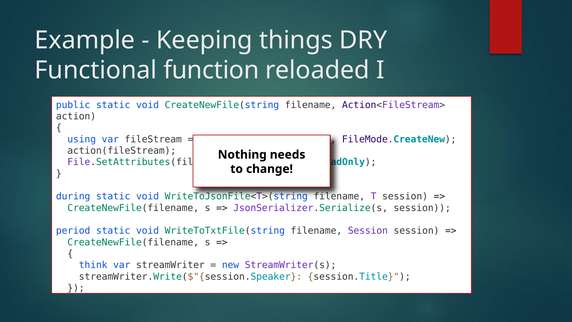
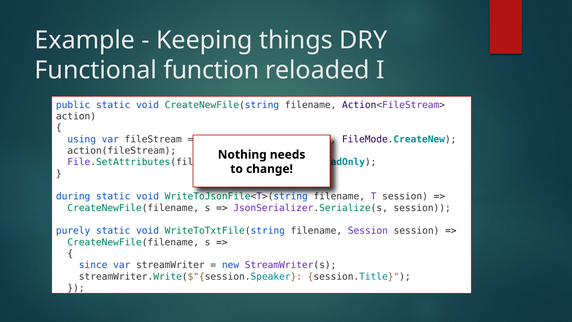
period: period -> purely (73, 231)
think: think -> since (93, 265)
